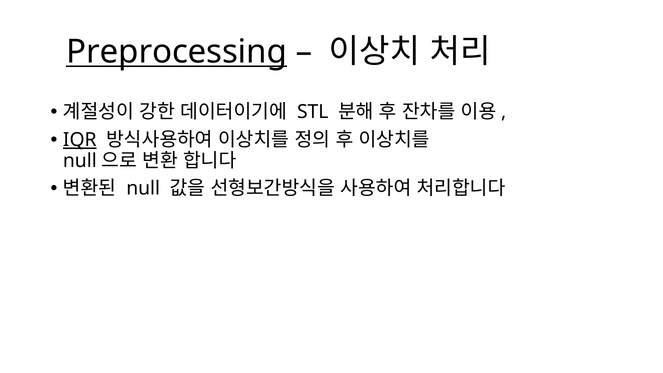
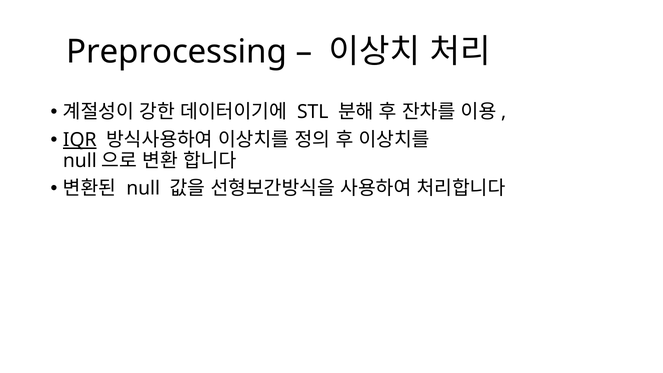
Preprocessing underline: present -> none (177, 52)
